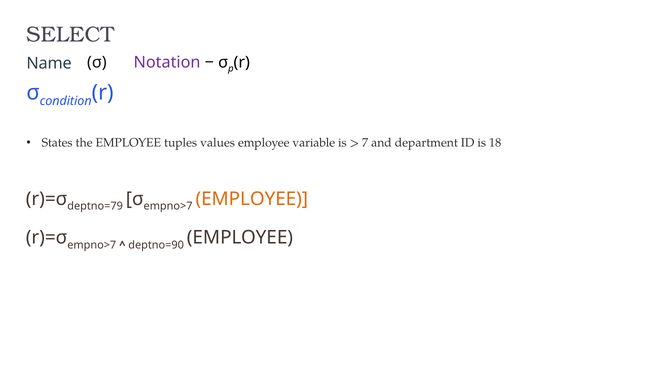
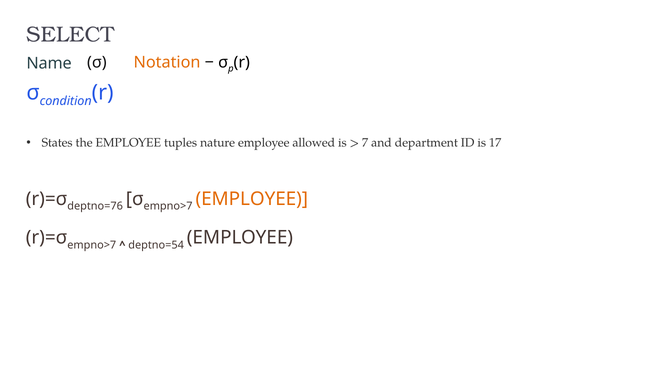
Notation colour: purple -> orange (167, 62)
values: values -> nature (218, 143)
variable: variable -> allowed (314, 143)
18: 18 -> 17 (495, 143)
deptno=79: deptno=79 -> deptno=76 (95, 206)
deptno=90: deptno=90 -> deptno=54 (156, 245)
